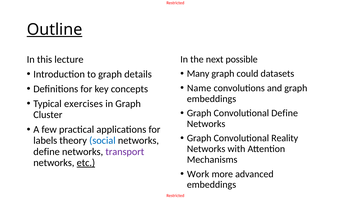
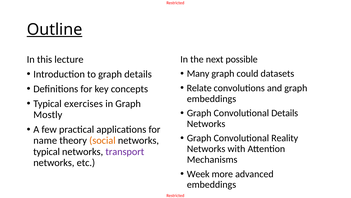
Name: Name -> Relate (199, 88)
Convolutional Define: Define -> Details (285, 113)
Cluster: Cluster -> Mostly (48, 114)
labels: labels -> name (45, 140)
social colour: blue -> orange (102, 140)
define: define -> typical (47, 151)
etc underline: present -> none (86, 162)
Work: Work -> Week (198, 174)
